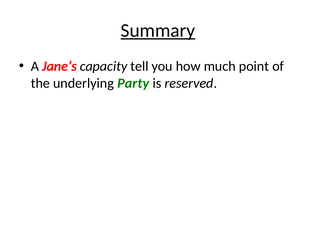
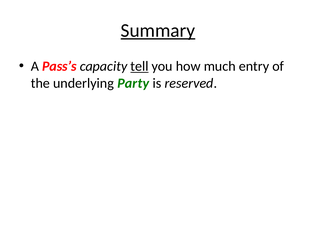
Jane’s: Jane’s -> Pass’s (59, 66)
tell underline: none -> present (139, 66)
point: point -> entry (254, 66)
